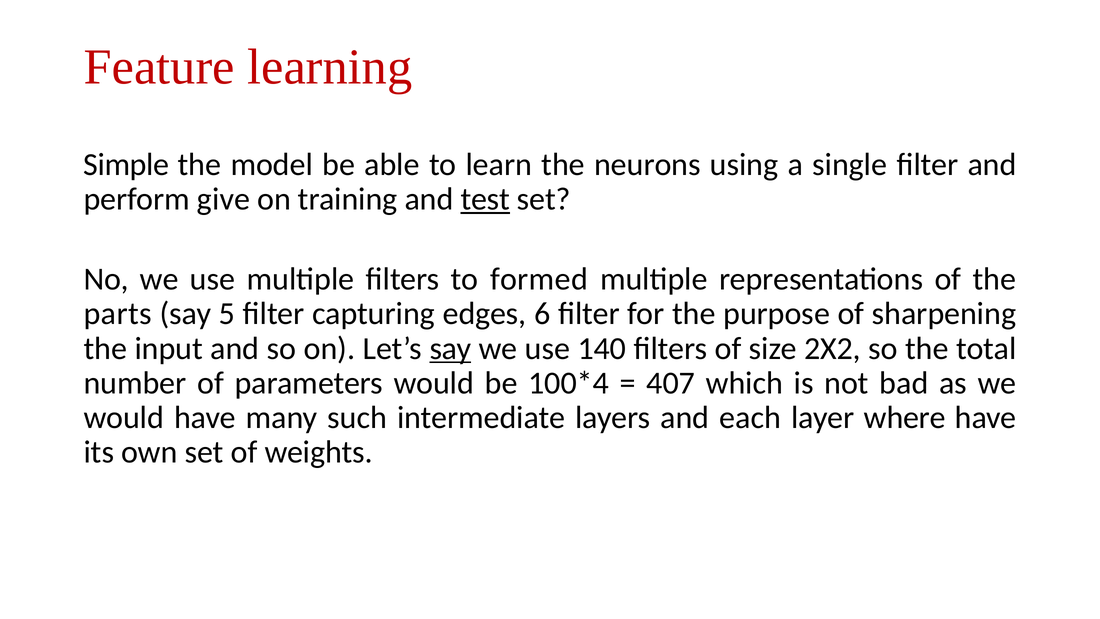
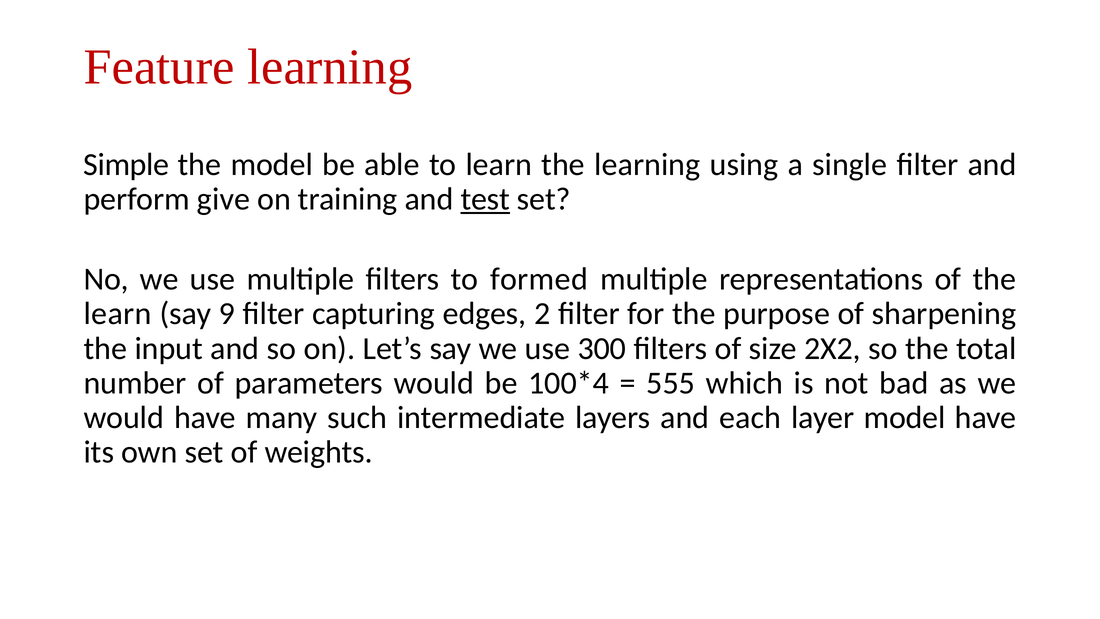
the neurons: neurons -> learning (647, 164)
parts: parts -> learn (118, 314)
5: 5 -> 9 (227, 314)
6: 6 -> 2 (542, 314)
say underline: present -> none (451, 348)
140: 140 -> 300 (602, 348)
407: 407 -> 555 (671, 383)
layer where: where -> model (905, 417)
